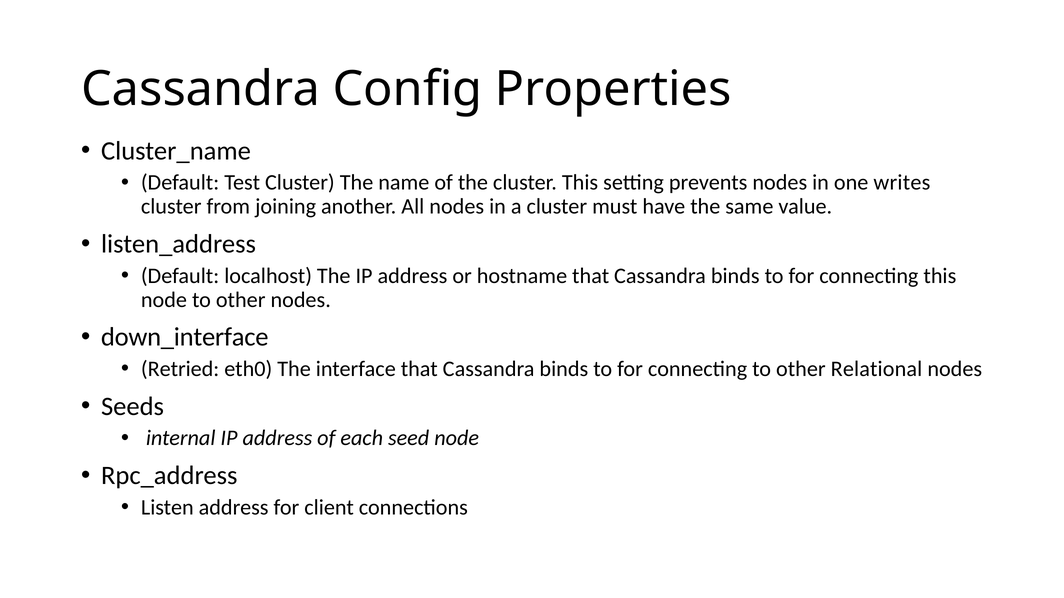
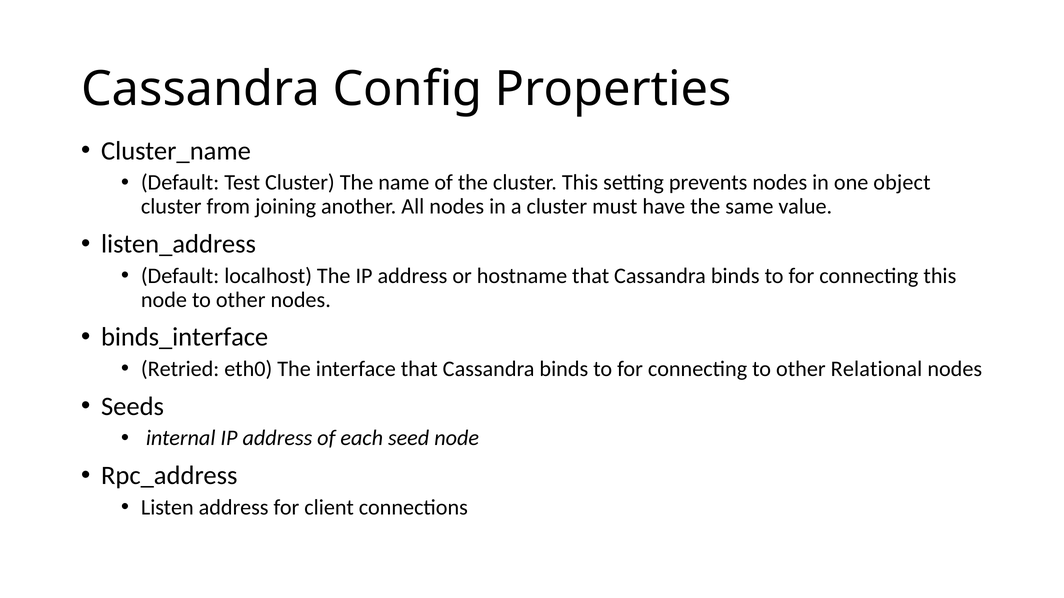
writes: writes -> object (902, 183)
down_interface: down_interface -> binds_interface (185, 337)
